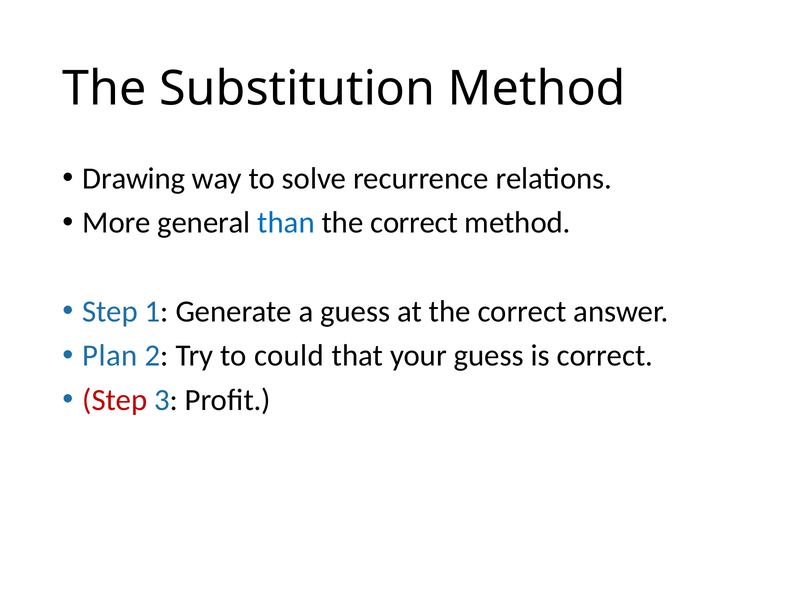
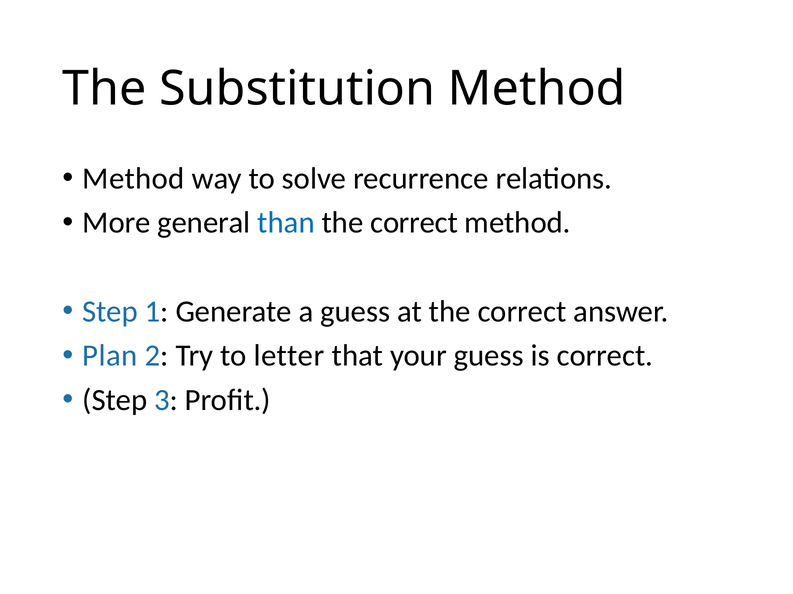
Drawing: Drawing -> Method (133, 179)
could: could -> letter (289, 356)
Step colour: red -> black (115, 400)
